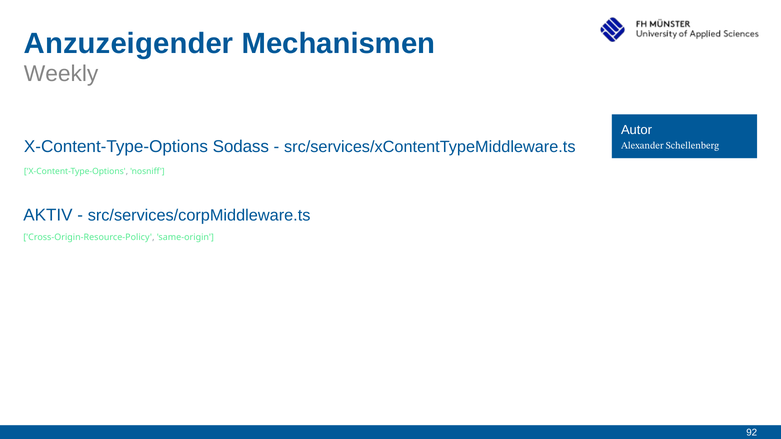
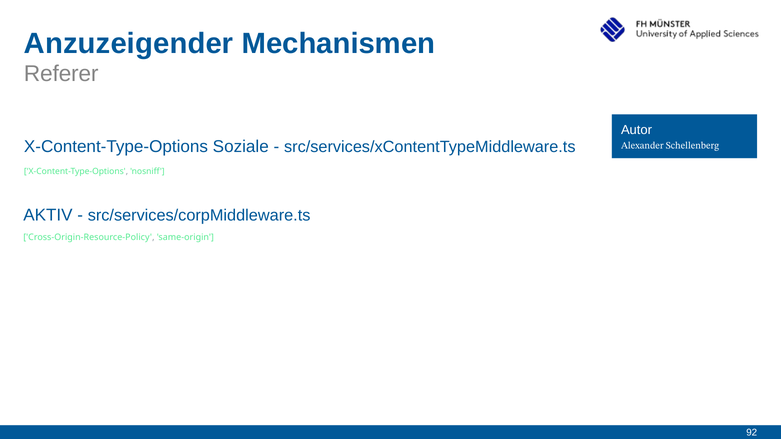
Weekly: Weekly -> Referer (61, 74)
Sodass: Sodass -> Soziale (241, 146)
